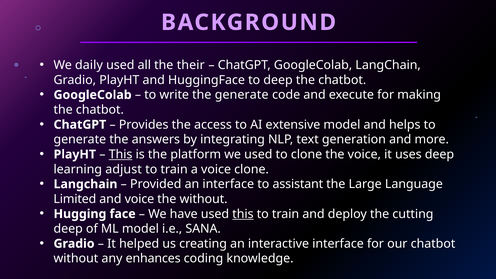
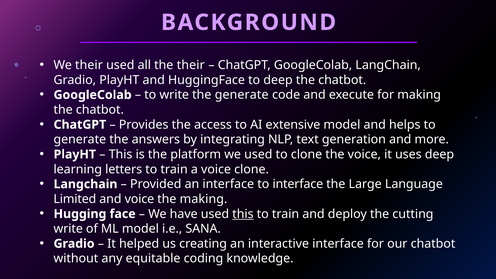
We daily: daily -> their (89, 65)
This underline: present -> none (121, 154)
adjust: adjust -> letters (124, 169)
to assistant: assistant -> interface (298, 184)
the without: without -> making (204, 199)
deep: deep -> write (68, 229)
enhances: enhances -> equitable (153, 259)
